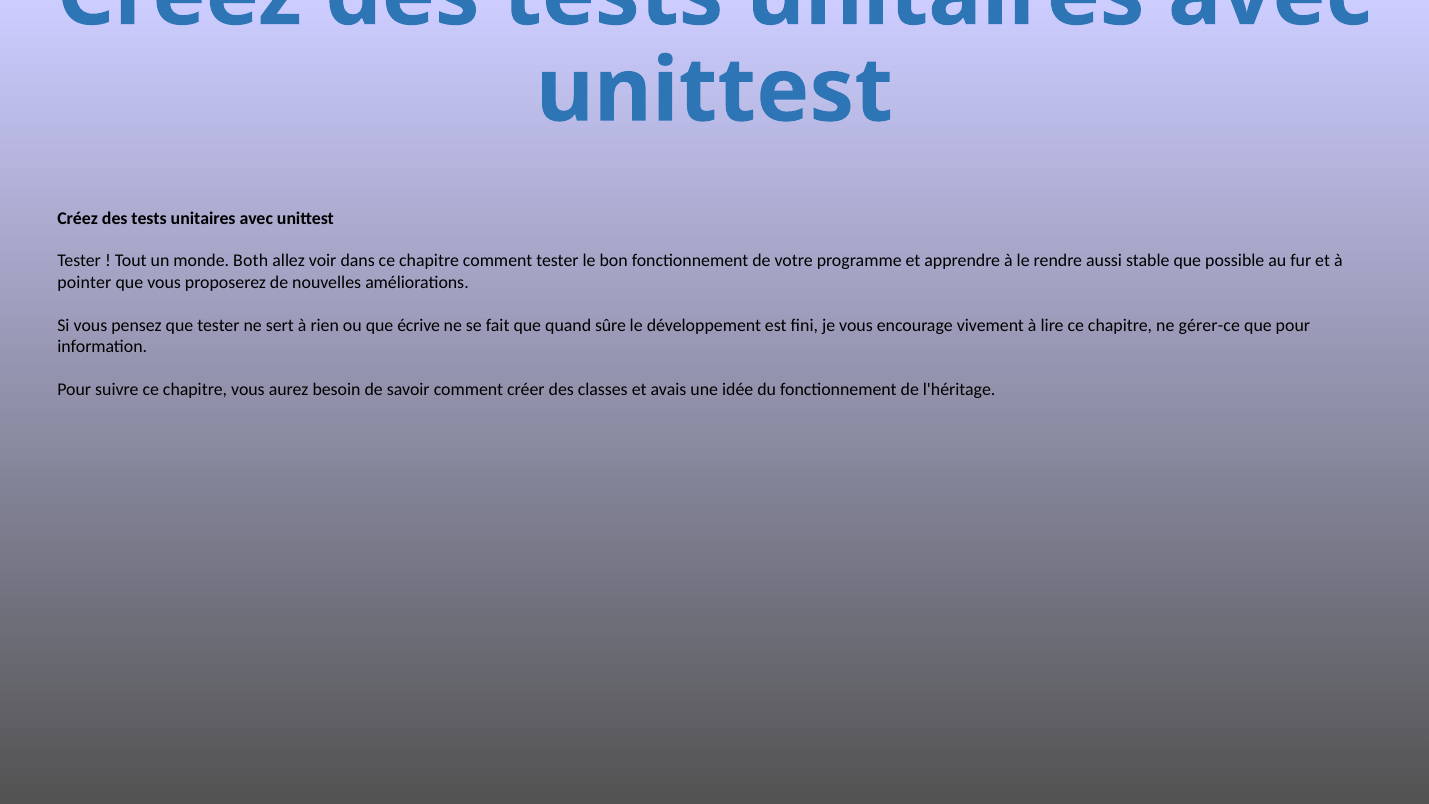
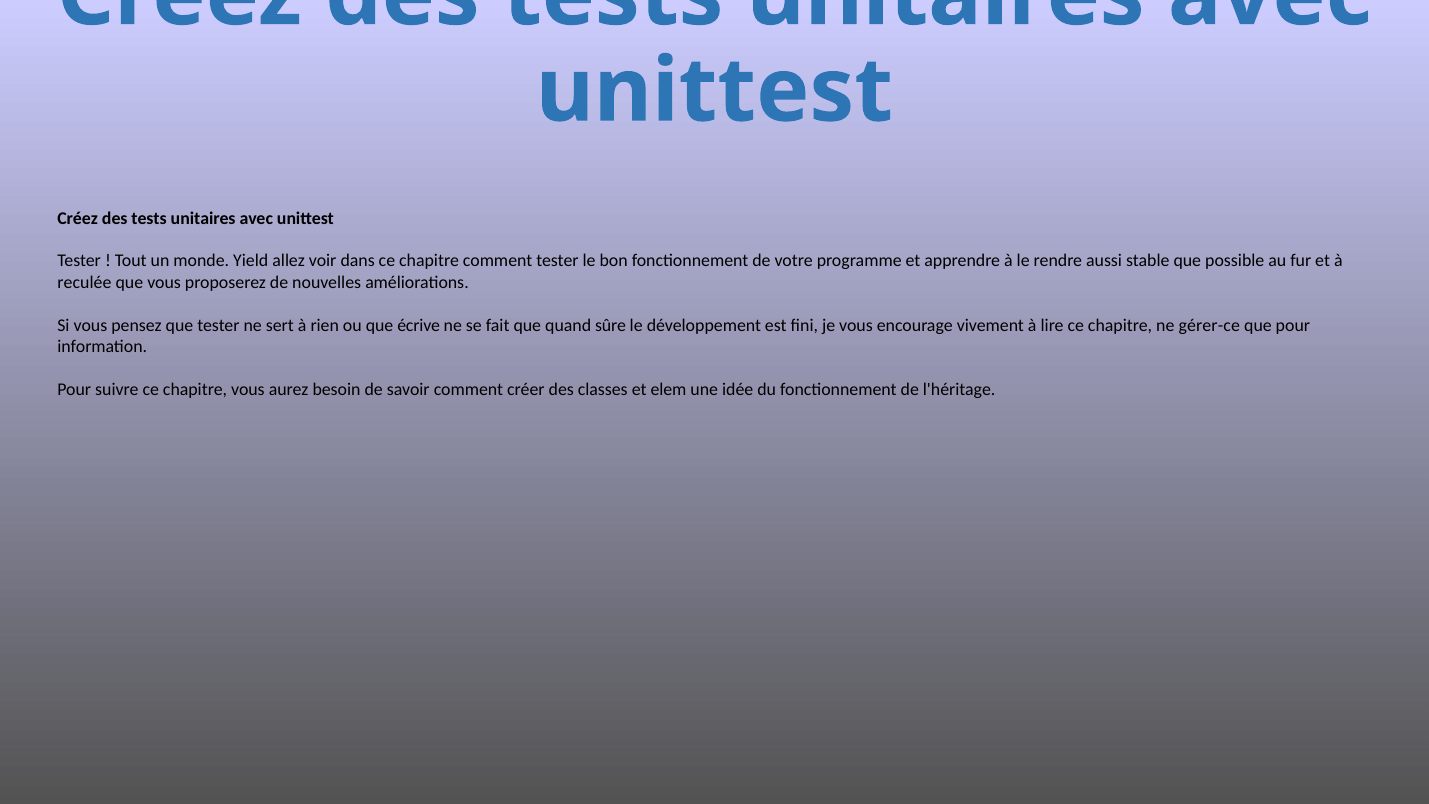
Both: Both -> Yield (251, 261)
pointer: pointer -> reculée (84, 282)
avais: avais -> elem (668, 390)
